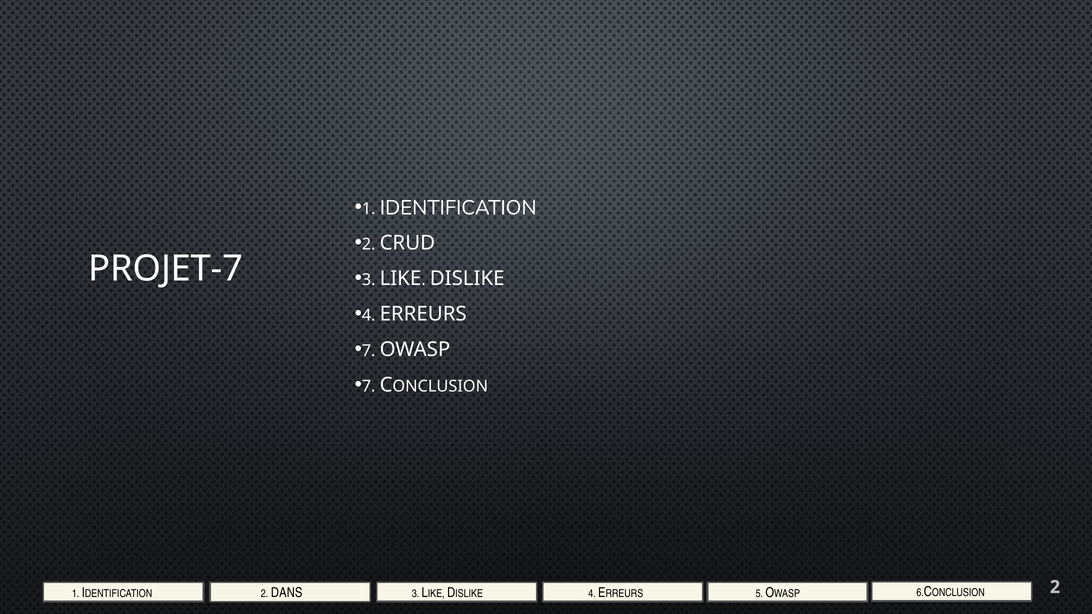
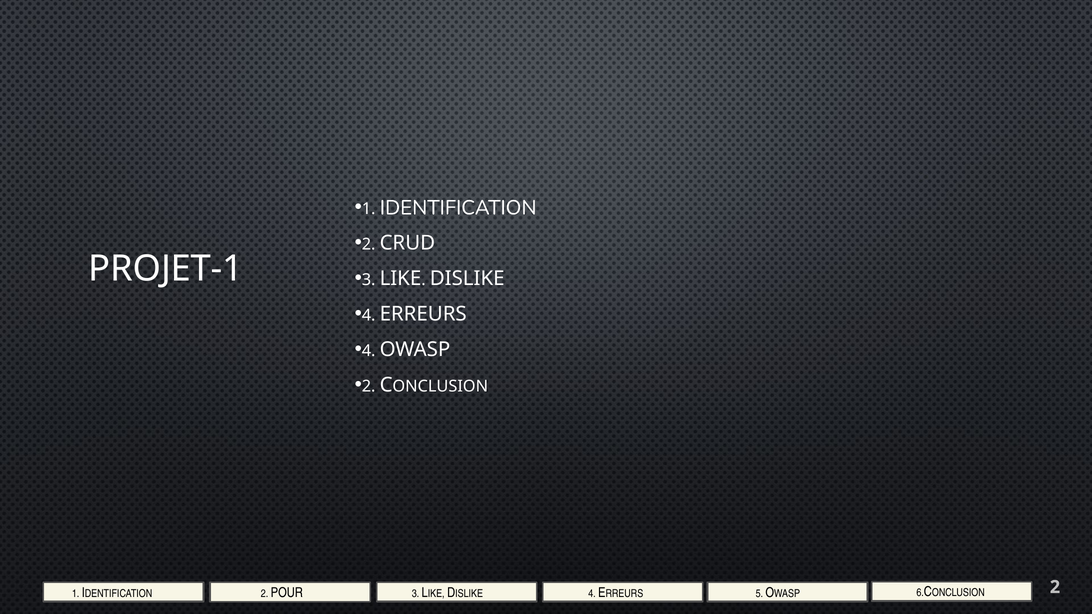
PROJET-7: PROJET-7 -> PROJET-1 (166, 269)
7: 7 -> 4 (369, 351)
7: 7 -> 2 (369, 387)
DANS: DANS -> POUR (287, 593)
